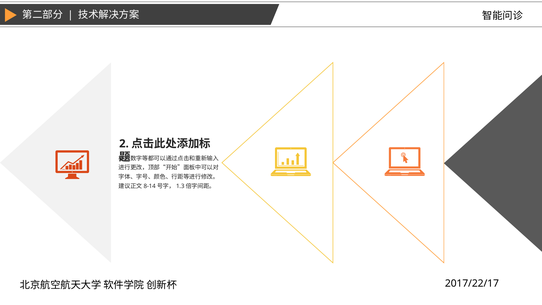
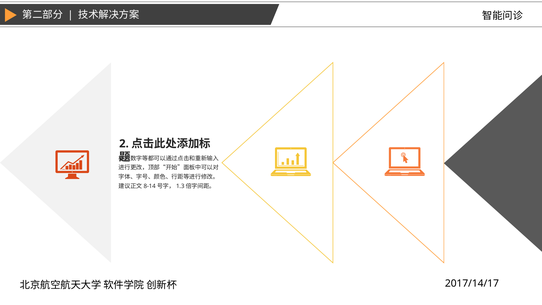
2017/22/17: 2017/22/17 -> 2017/14/17 (472, 283)
